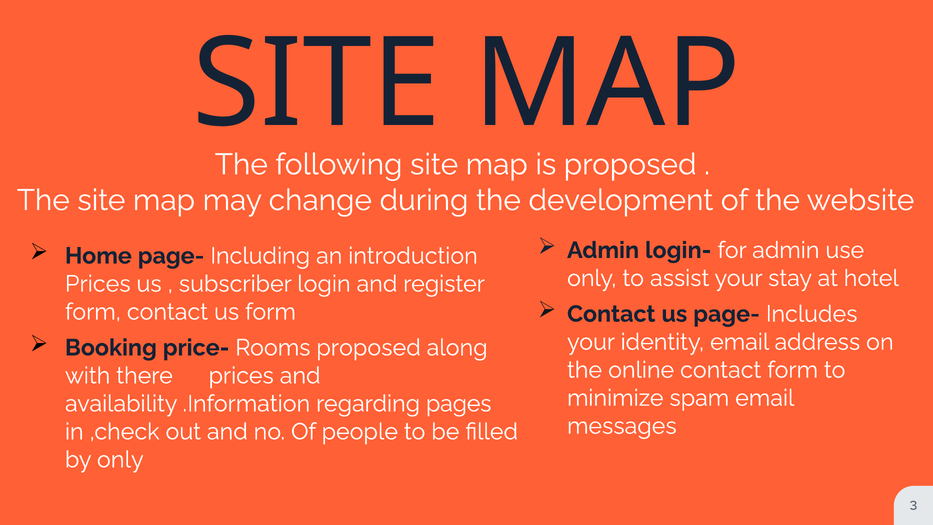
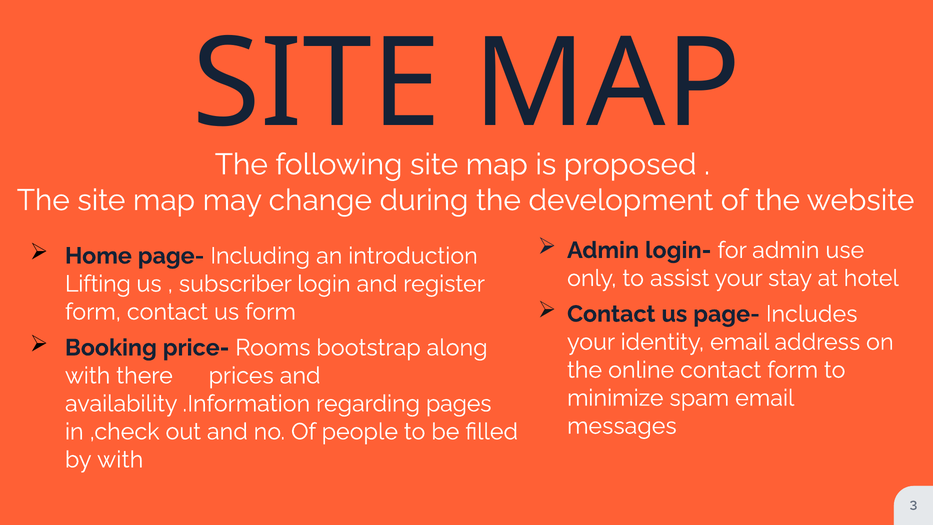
Prices: Prices -> Lifting (98, 284)
Rooms proposed: proposed -> bootstrap (369, 348)
by only: only -> with (120, 460)
